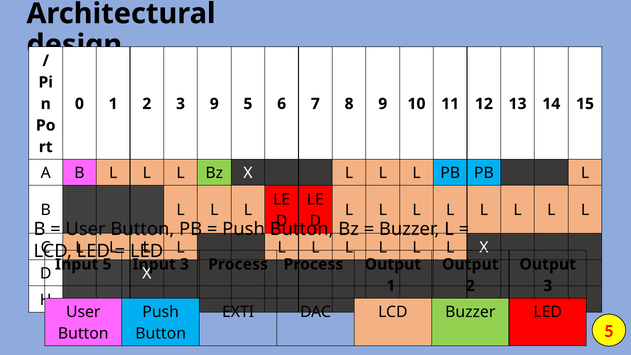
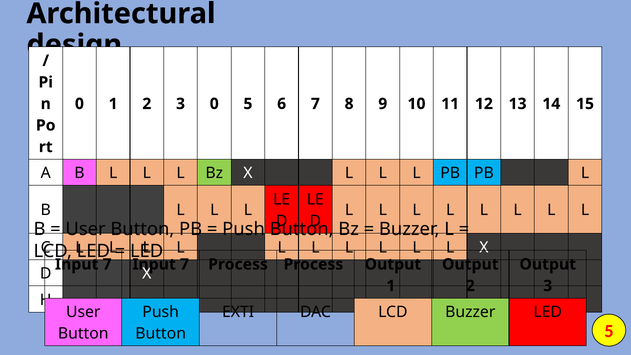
3 9: 9 -> 0 (214, 104)
5: 5 -> 7 (107, 264)
3: 3 -> 7 (184, 264)
